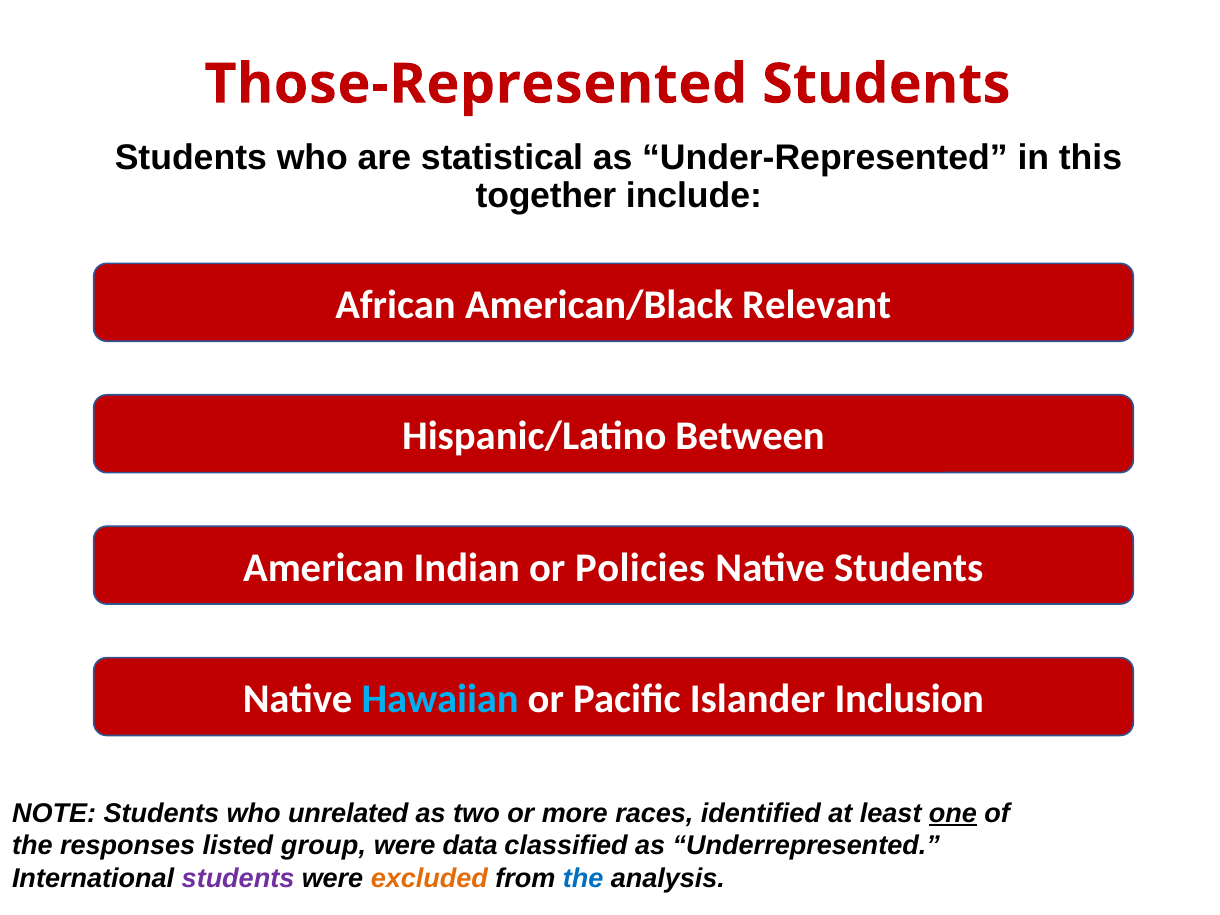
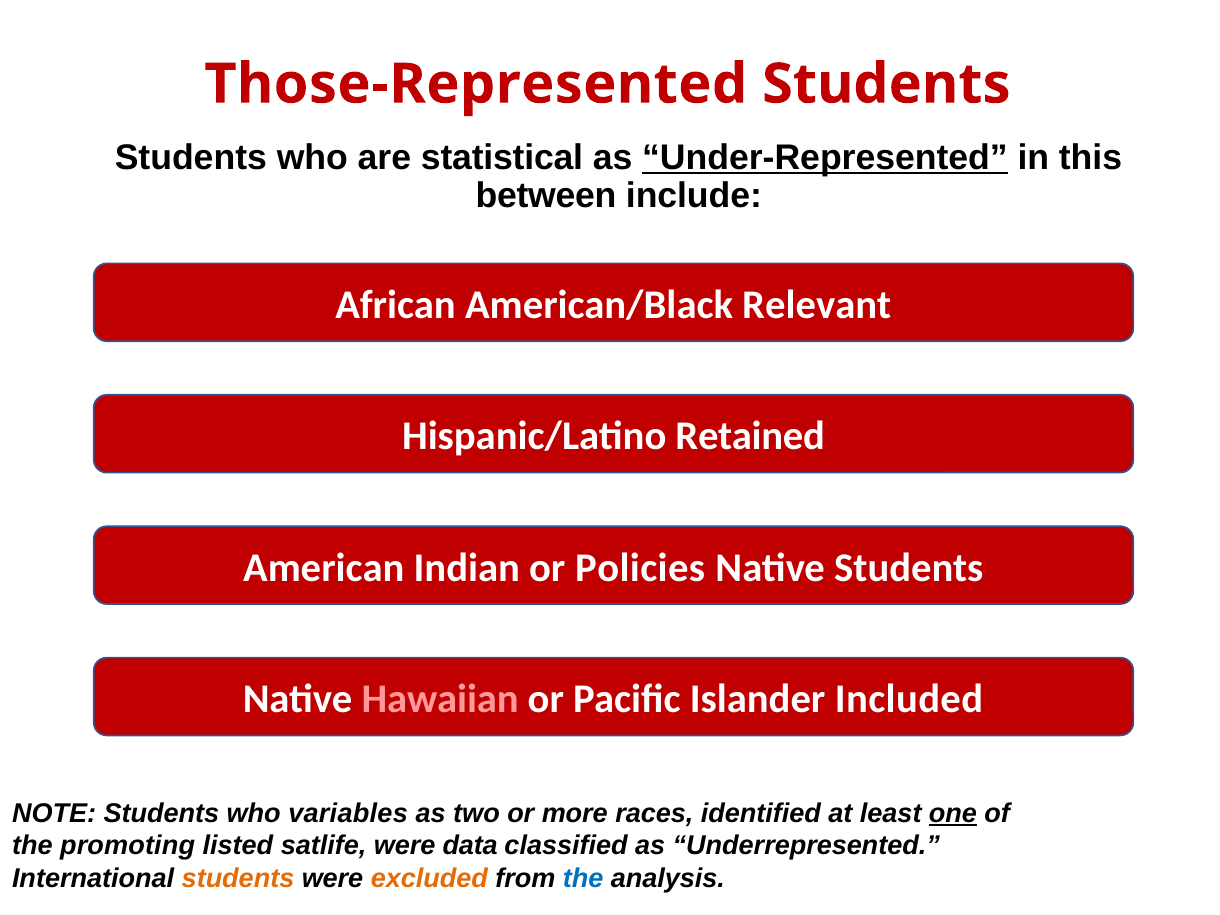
Under-Represented underline: none -> present (825, 157)
together: together -> between (546, 196)
Between: Between -> Retained (750, 437)
Hawaiian colour: light blue -> pink (440, 699)
Inclusion: Inclusion -> Included (909, 699)
unrelated: unrelated -> variables (348, 813)
responses: responses -> promoting (128, 846)
group: group -> satlife (324, 846)
students colour: purple -> orange (238, 878)
